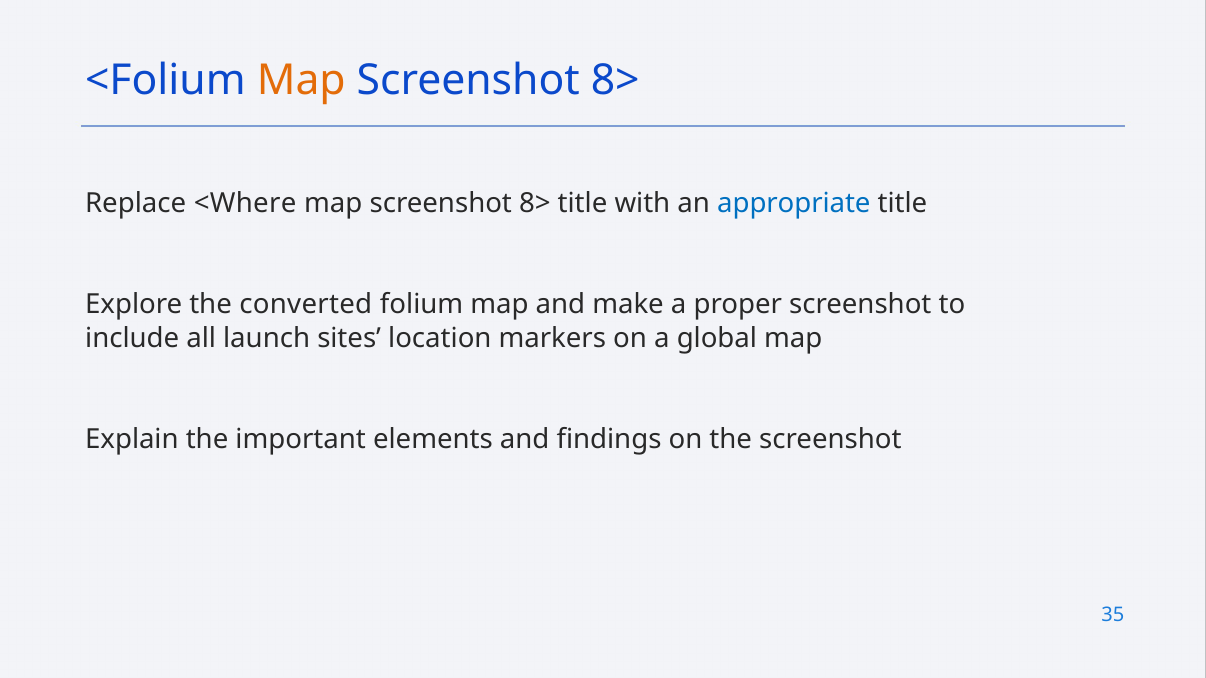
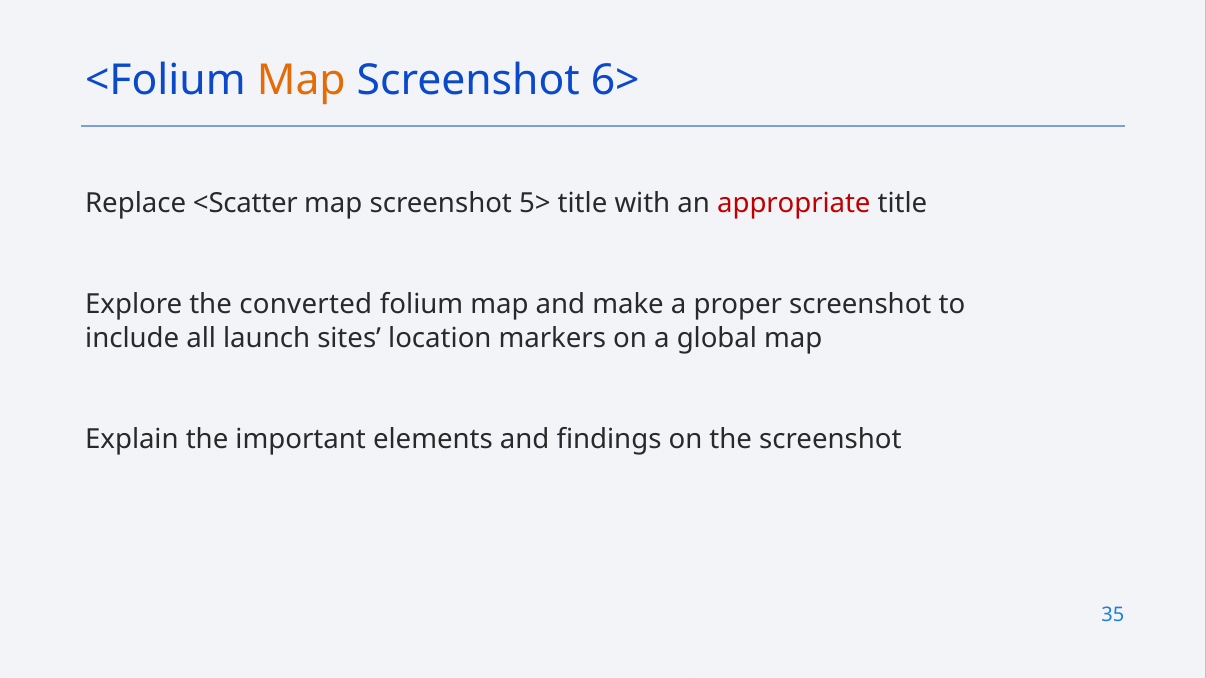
8>: 8> -> 6> (615, 81)
<Where: <Where -> <Scatter (245, 204)
8>: 8> -> 5> (535, 204)
appropriate colour: blue -> red (794, 204)
